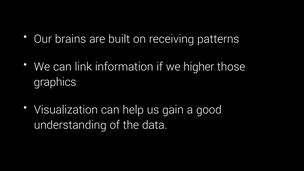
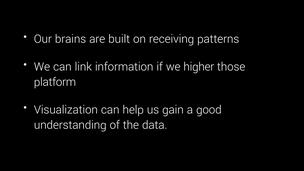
graphics: graphics -> platform (55, 82)
